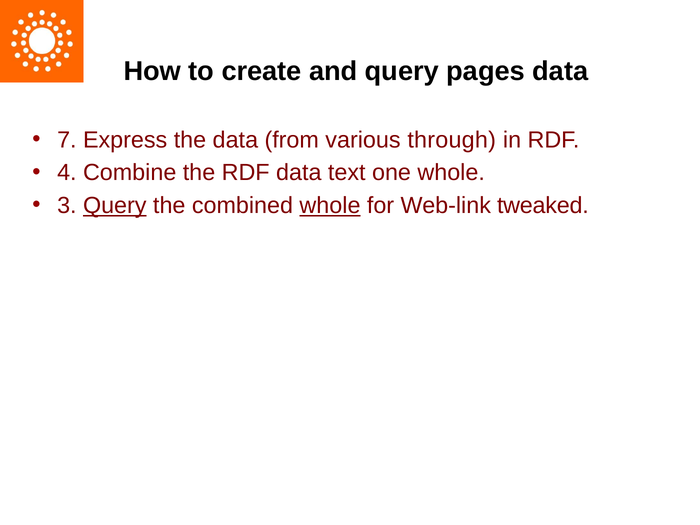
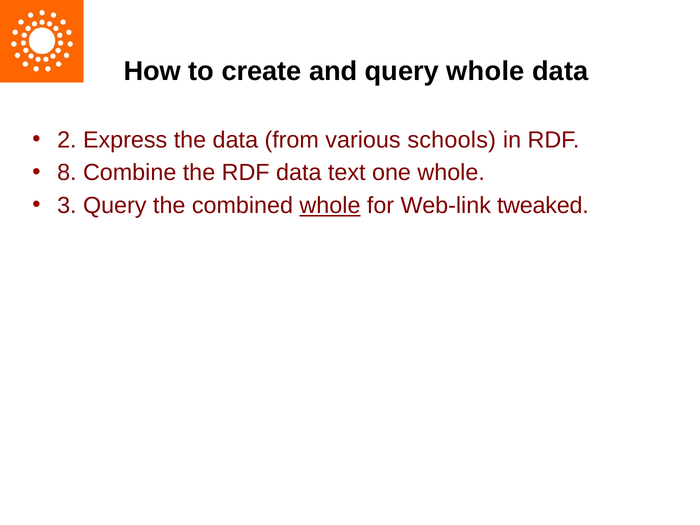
query pages: pages -> whole (485, 71)
7: 7 -> 2 (67, 140)
through: through -> schools (452, 140)
4: 4 -> 8 (67, 173)
Query underline: present -> none (115, 206)
